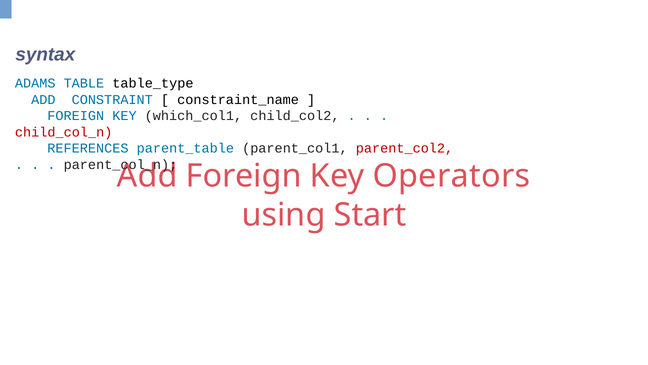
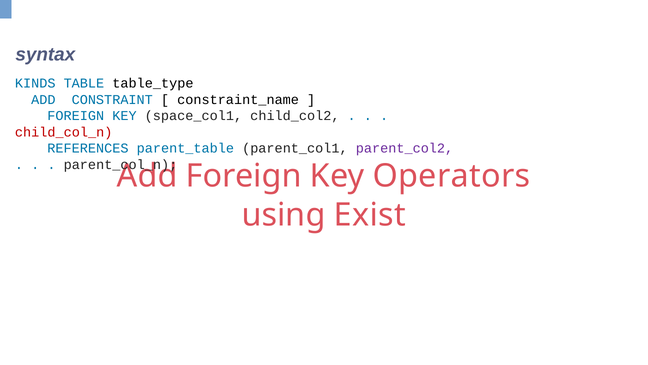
ADAMS: ADAMS -> KINDS (35, 83)
which_col1: which_col1 -> space_col1 (193, 116)
parent_col2 colour: red -> purple (405, 148)
Start: Start -> Exist (370, 215)
